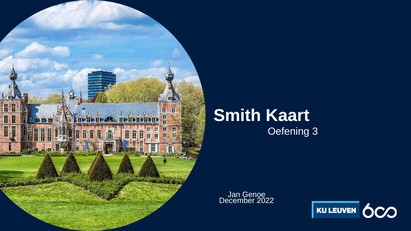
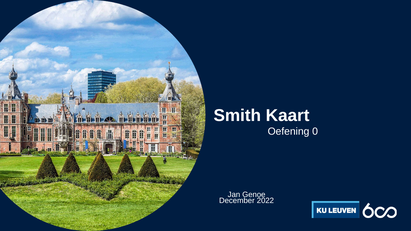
3: 3 -> 0 (315, 132)
